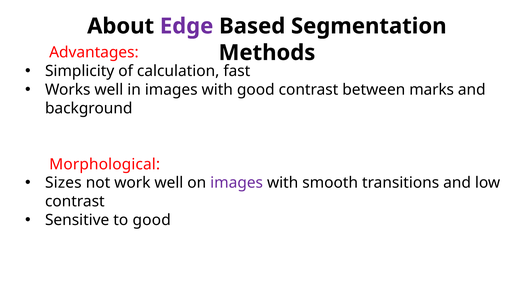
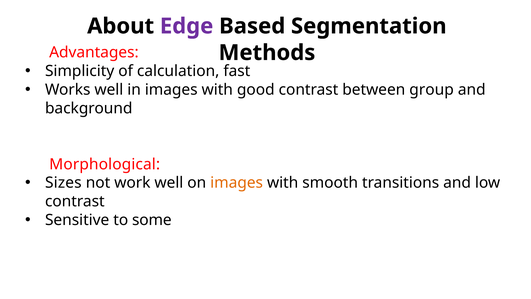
marks: marks -> group (432, 90)
images colour: purple -> orange (237, 183)
to good: good -> some (152, 220)
